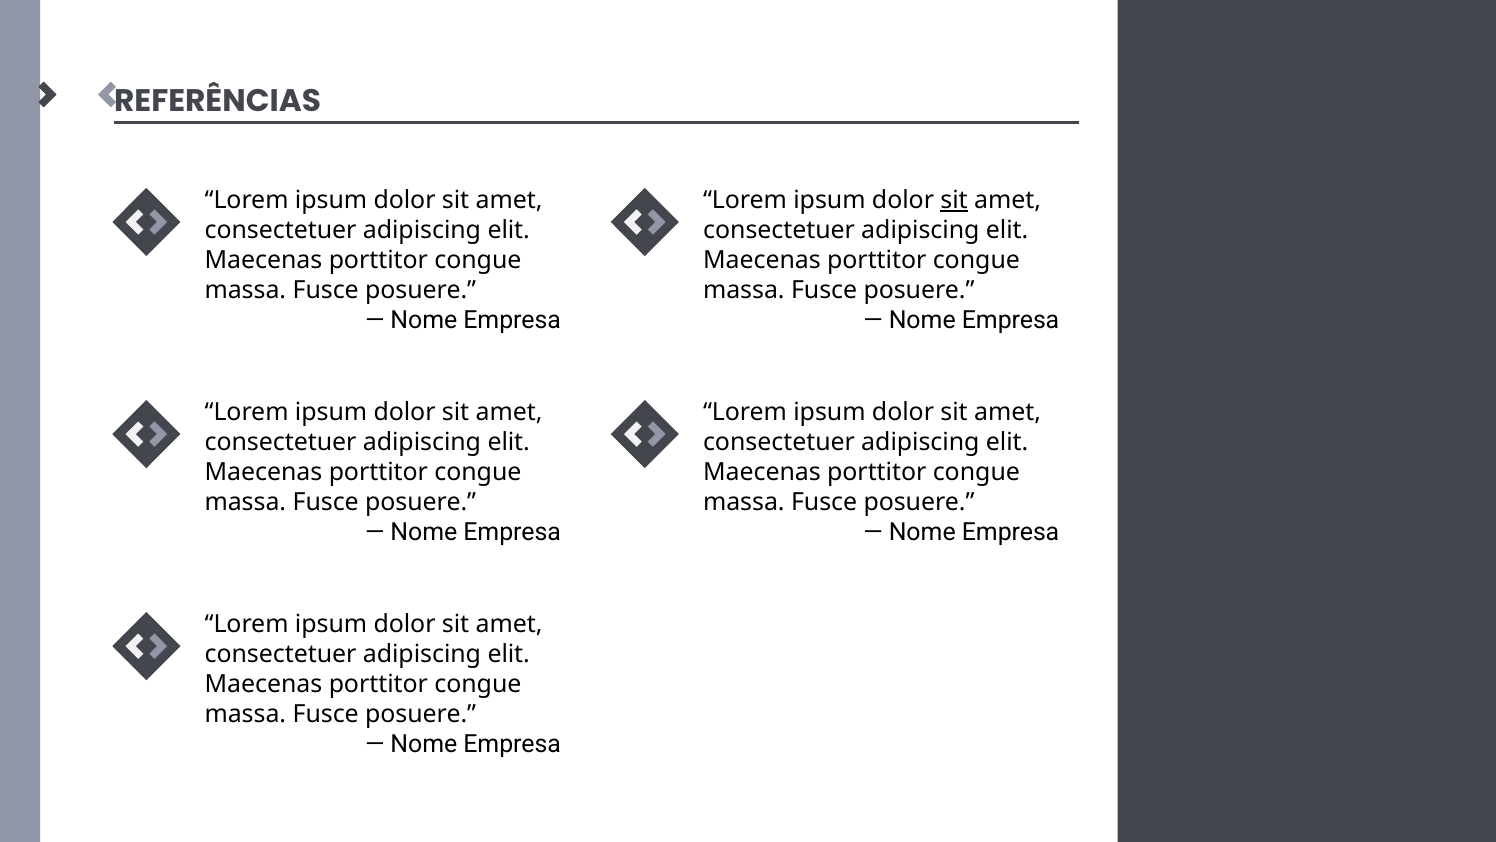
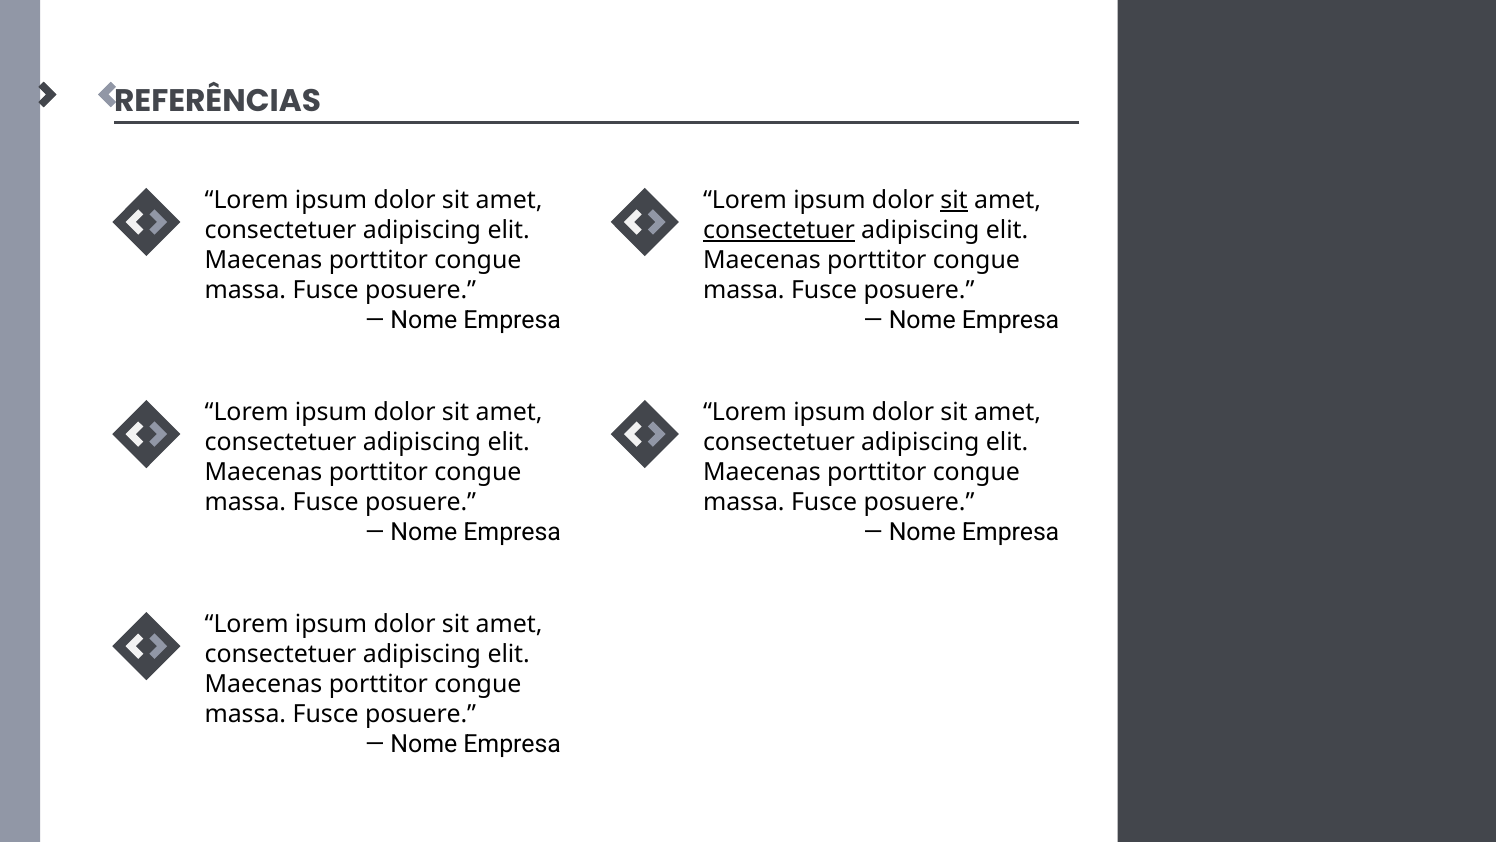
consectetuer underline: none -> present (779, 230)
